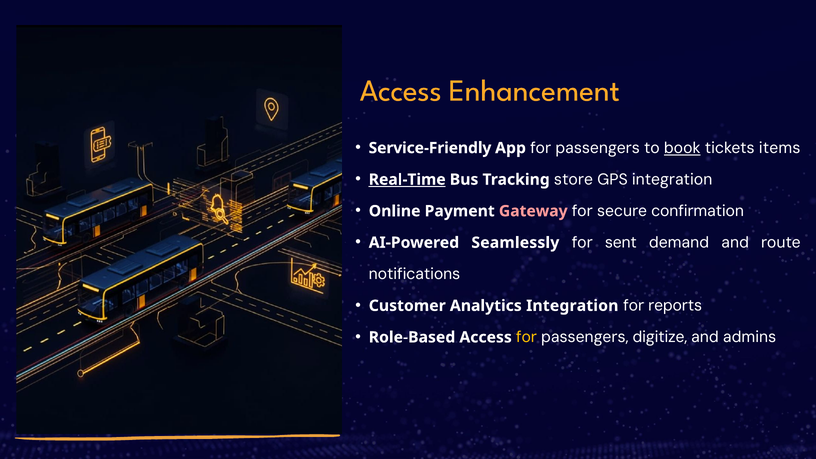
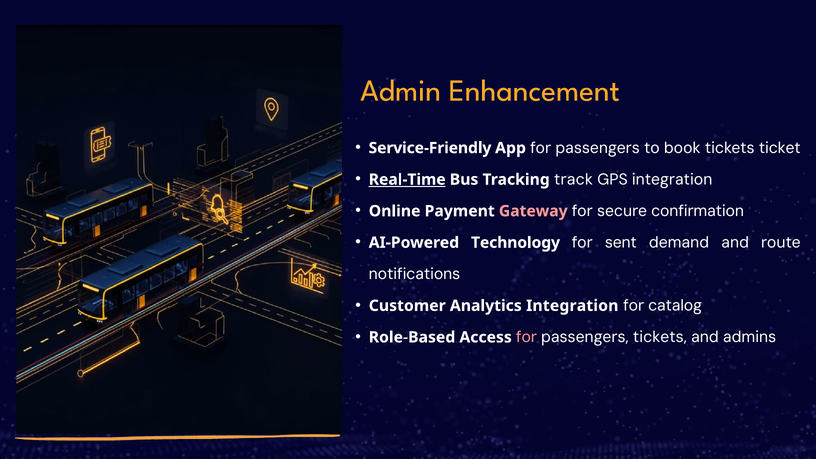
Access: Access -> Admin (401, 91)
book underline: present -> none (682, 148)
items: items -> ticket (780, 148)
store: store -> track (573, 180)
Seamlessly: Seamlessly -> Technology (515, 243)
reports: reports -> catalog (675, 306)
for colour: yellow -> pink (526, 337)
passengers digitize: digitize -> tickets (660, 337)
